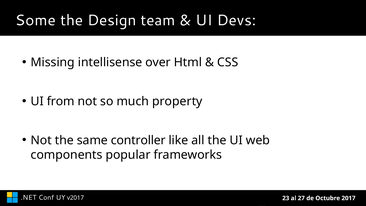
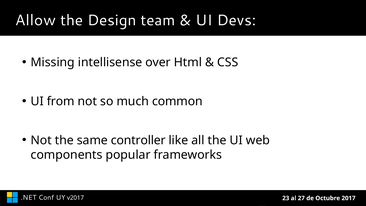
Some: Some -> Allow (35, 20)
property: property -> common (177, 101)
